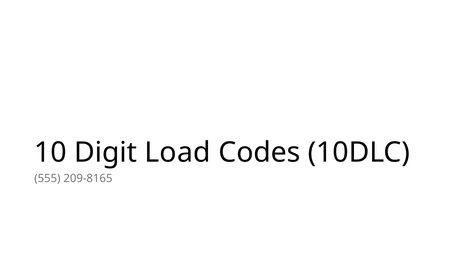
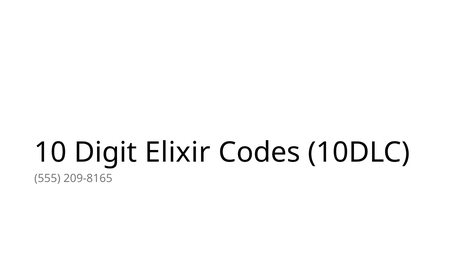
Load: Load -> Elixir (178, 152)
